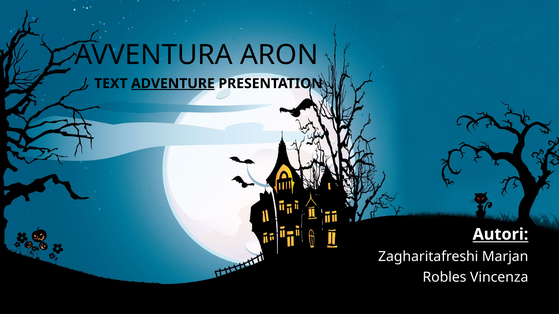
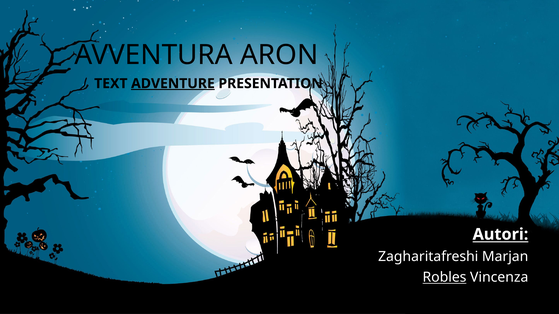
Robles underline: none -> present (445, 278)
